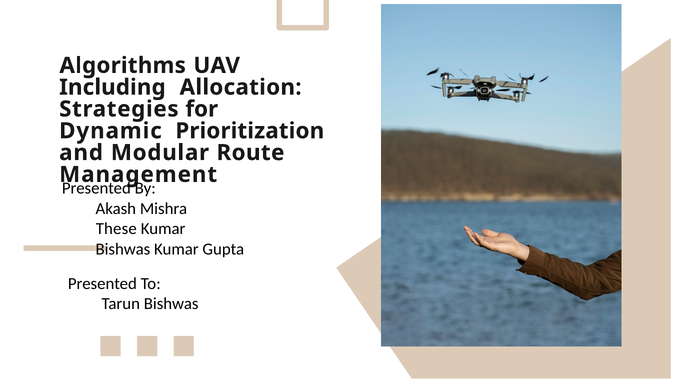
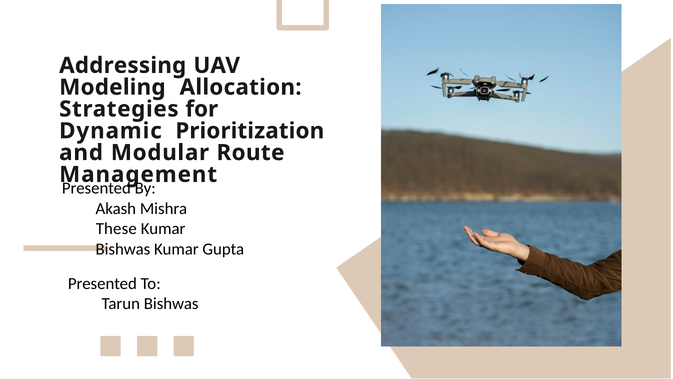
Algorithms: Algorithms -> Addressing (123, 65)
Including: Including -> Modeling (112, 87)
